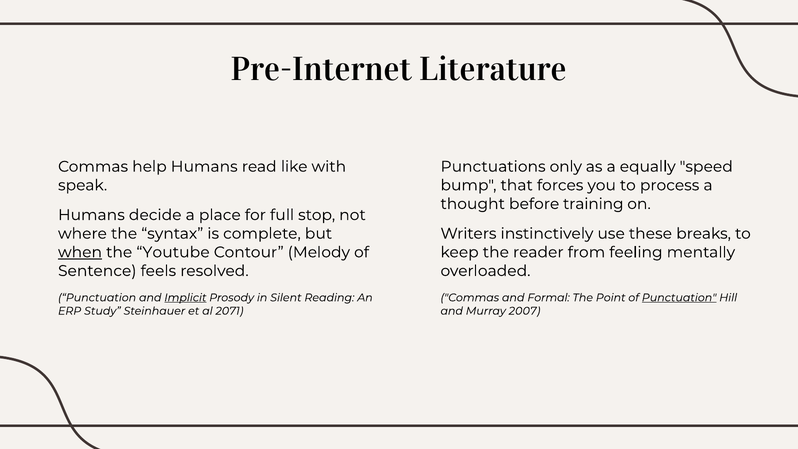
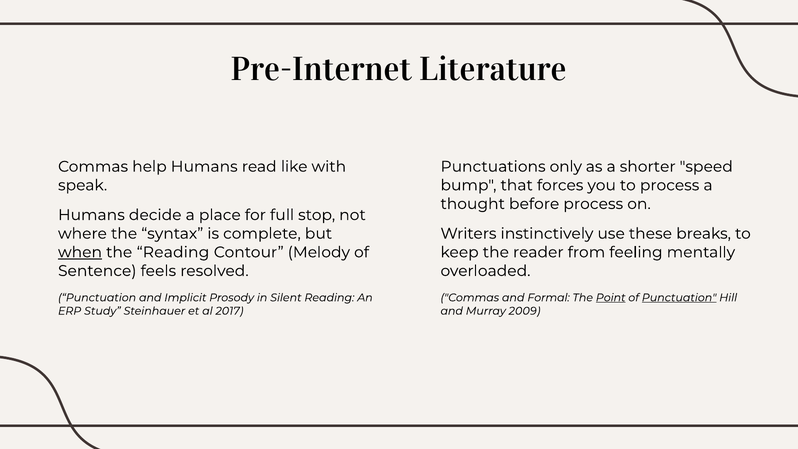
equally: equally -> shorter (648, 167)
before training: training -> process (593, 204)
the Youtube: Youtube -> Reading (173, 252)
Implicit underline: present -> none (185, 298)
Point underline: none -> present (611, 298)
2071: 2071 -> 2017 (229, 311)
2007: 2007 -> 2009 (525, 311)
